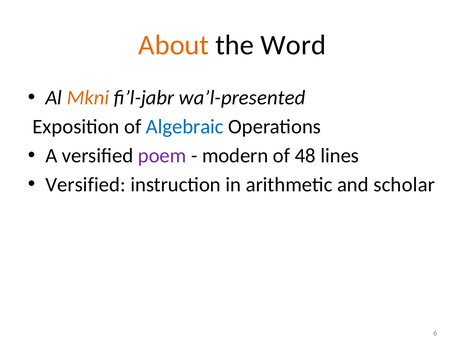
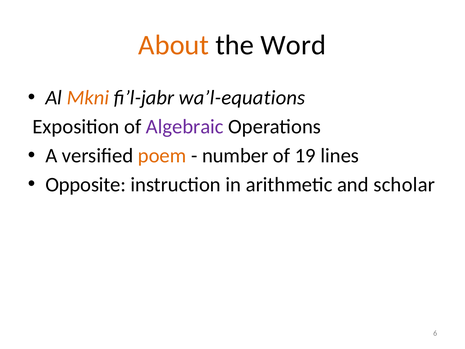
wa’l-presented: wa’l-presented -> wa’l-equations (242, 98)
Algebraic colour: blue -> purple (185, 127)
poem colour: purple -> orange (162, 155)
modern: modern -> number (235, 155)
48: 48 -> 19 (305, 155)
Versified: Versified -> Opposite (86, 184)
